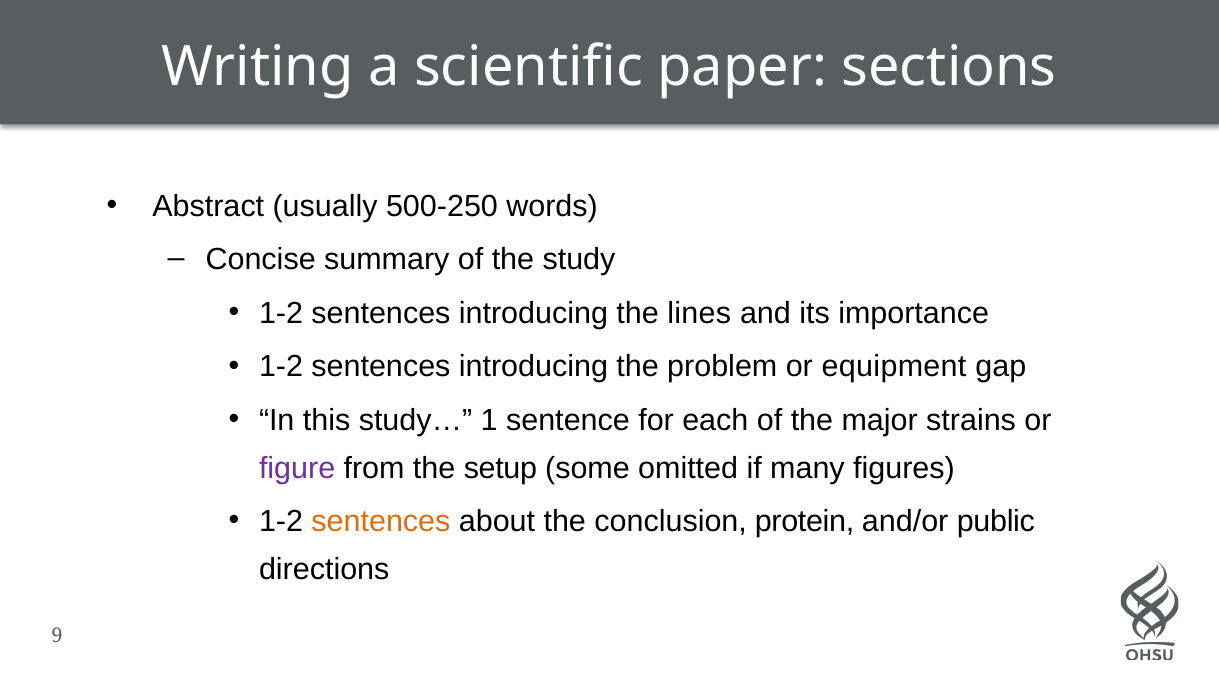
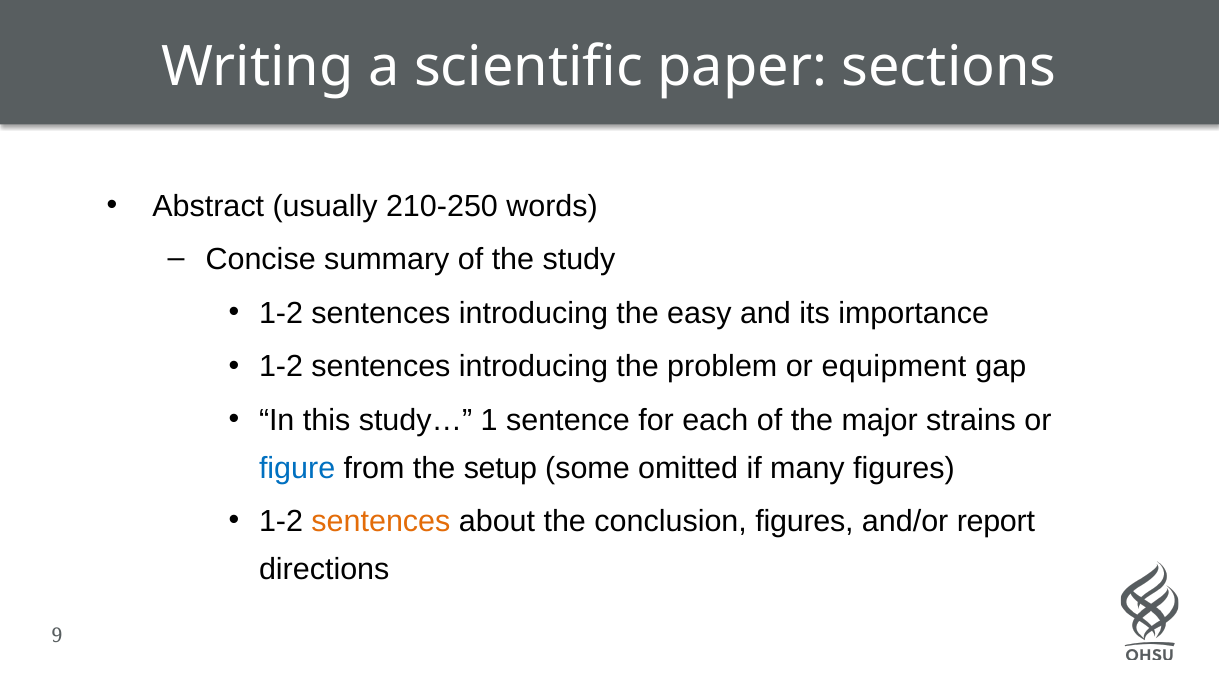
500-250: 500-250 -> 210-250 (442, 206)
lines: lines -> easy (699, 313)
figure colour: purple -> blue (297, 468)
conclusion protein: protein -> figures (804, 521)
public: public -> report (996, 521)
